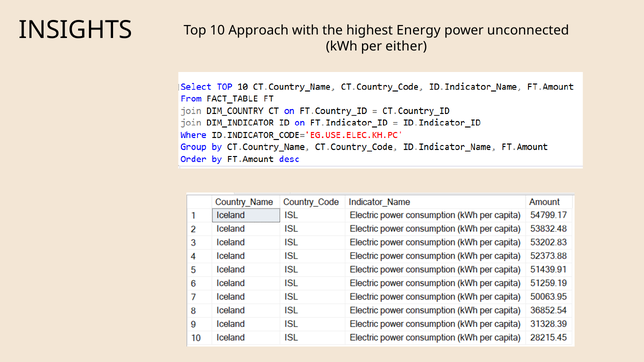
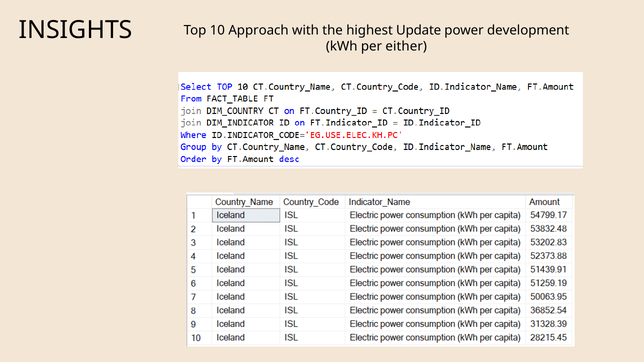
Energy: Energy -> Update (419, 30)
unconnected: unconnected -> development (528, 30)
